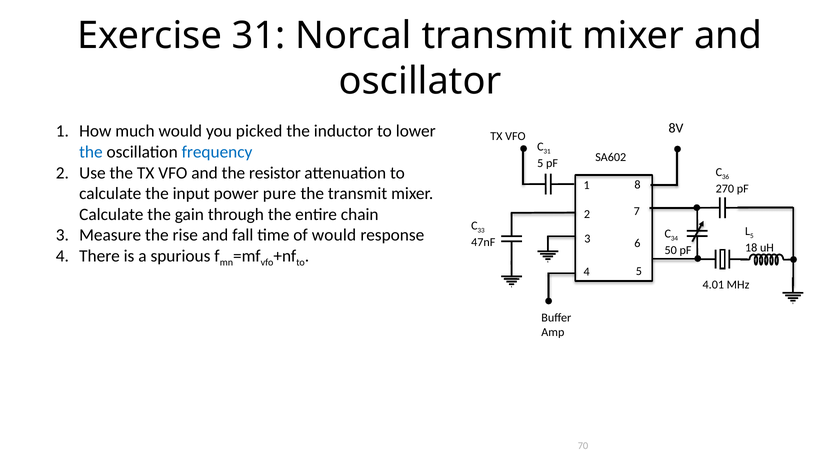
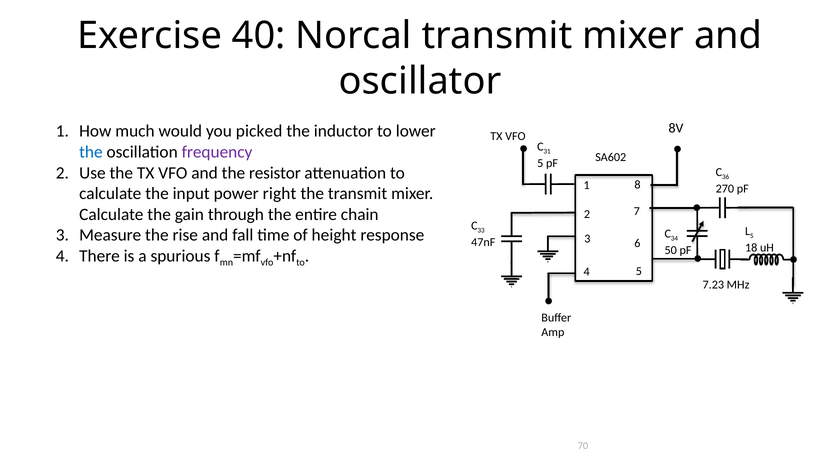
Exercise 31: 31 -> 40 (259, 36)
frequency colour: blue -> purple (217, 152)
pure: pure -> right (280, 194)
of would: would -> height (334, 235)
4.01: 4.01 -> 7.23 (713, 285)
